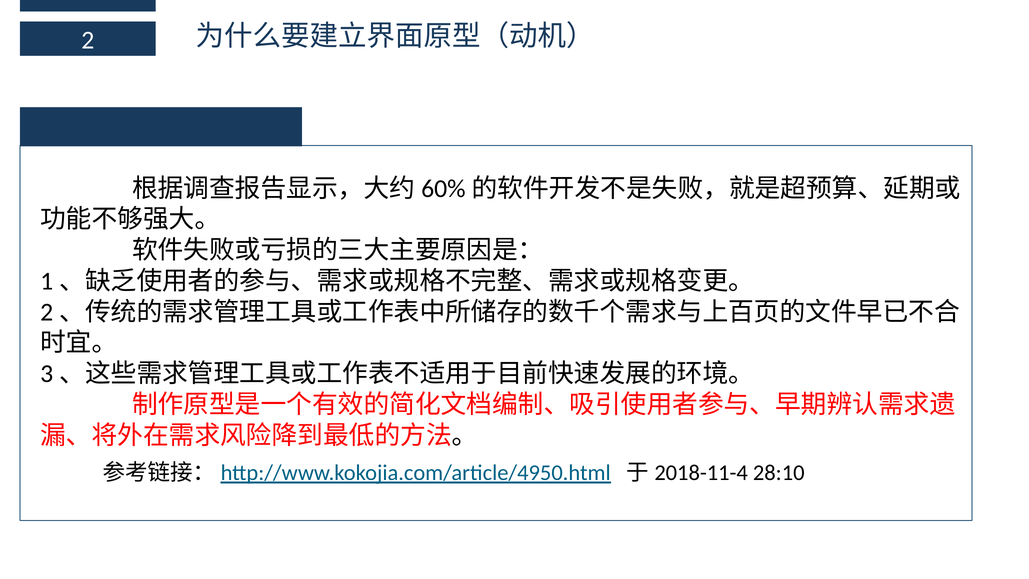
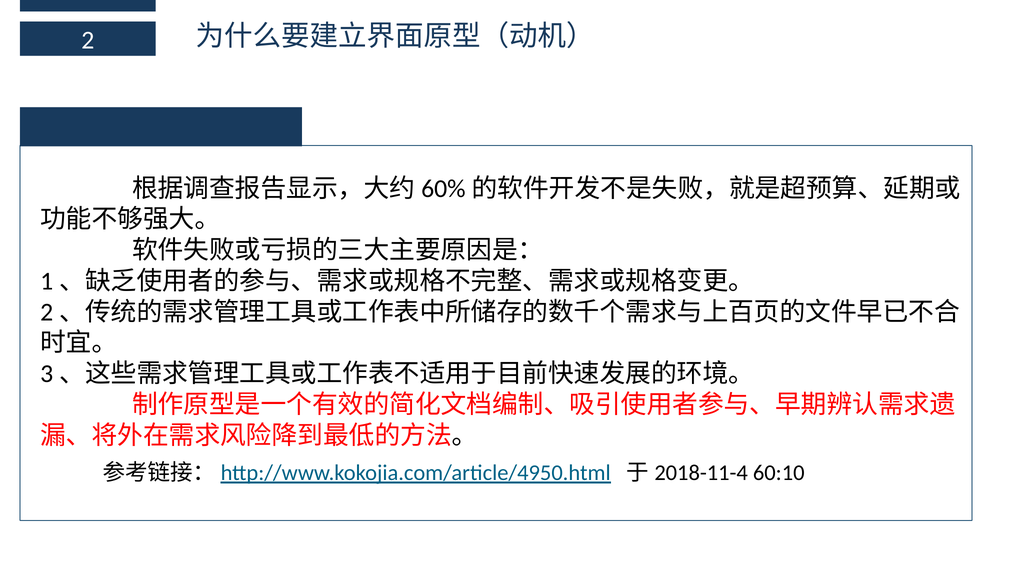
28:10: 28:10 -> 60:10 (779, 473)
